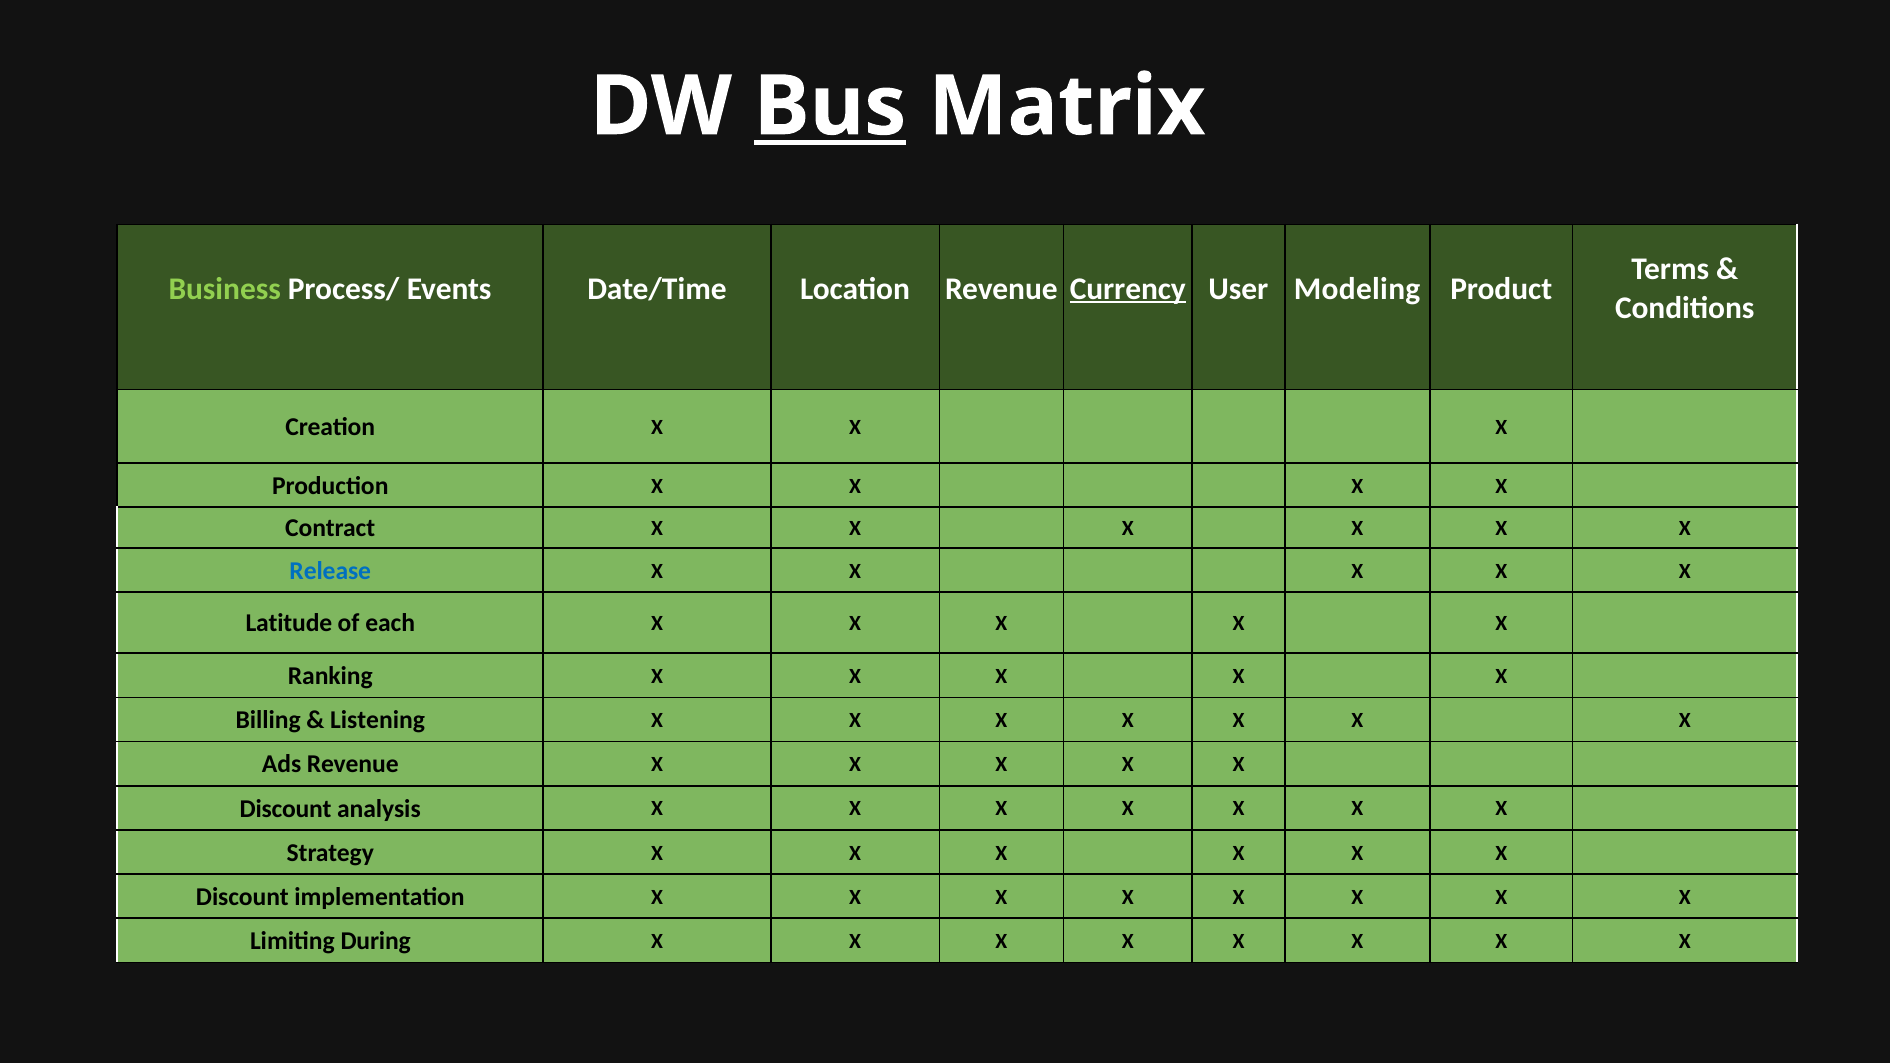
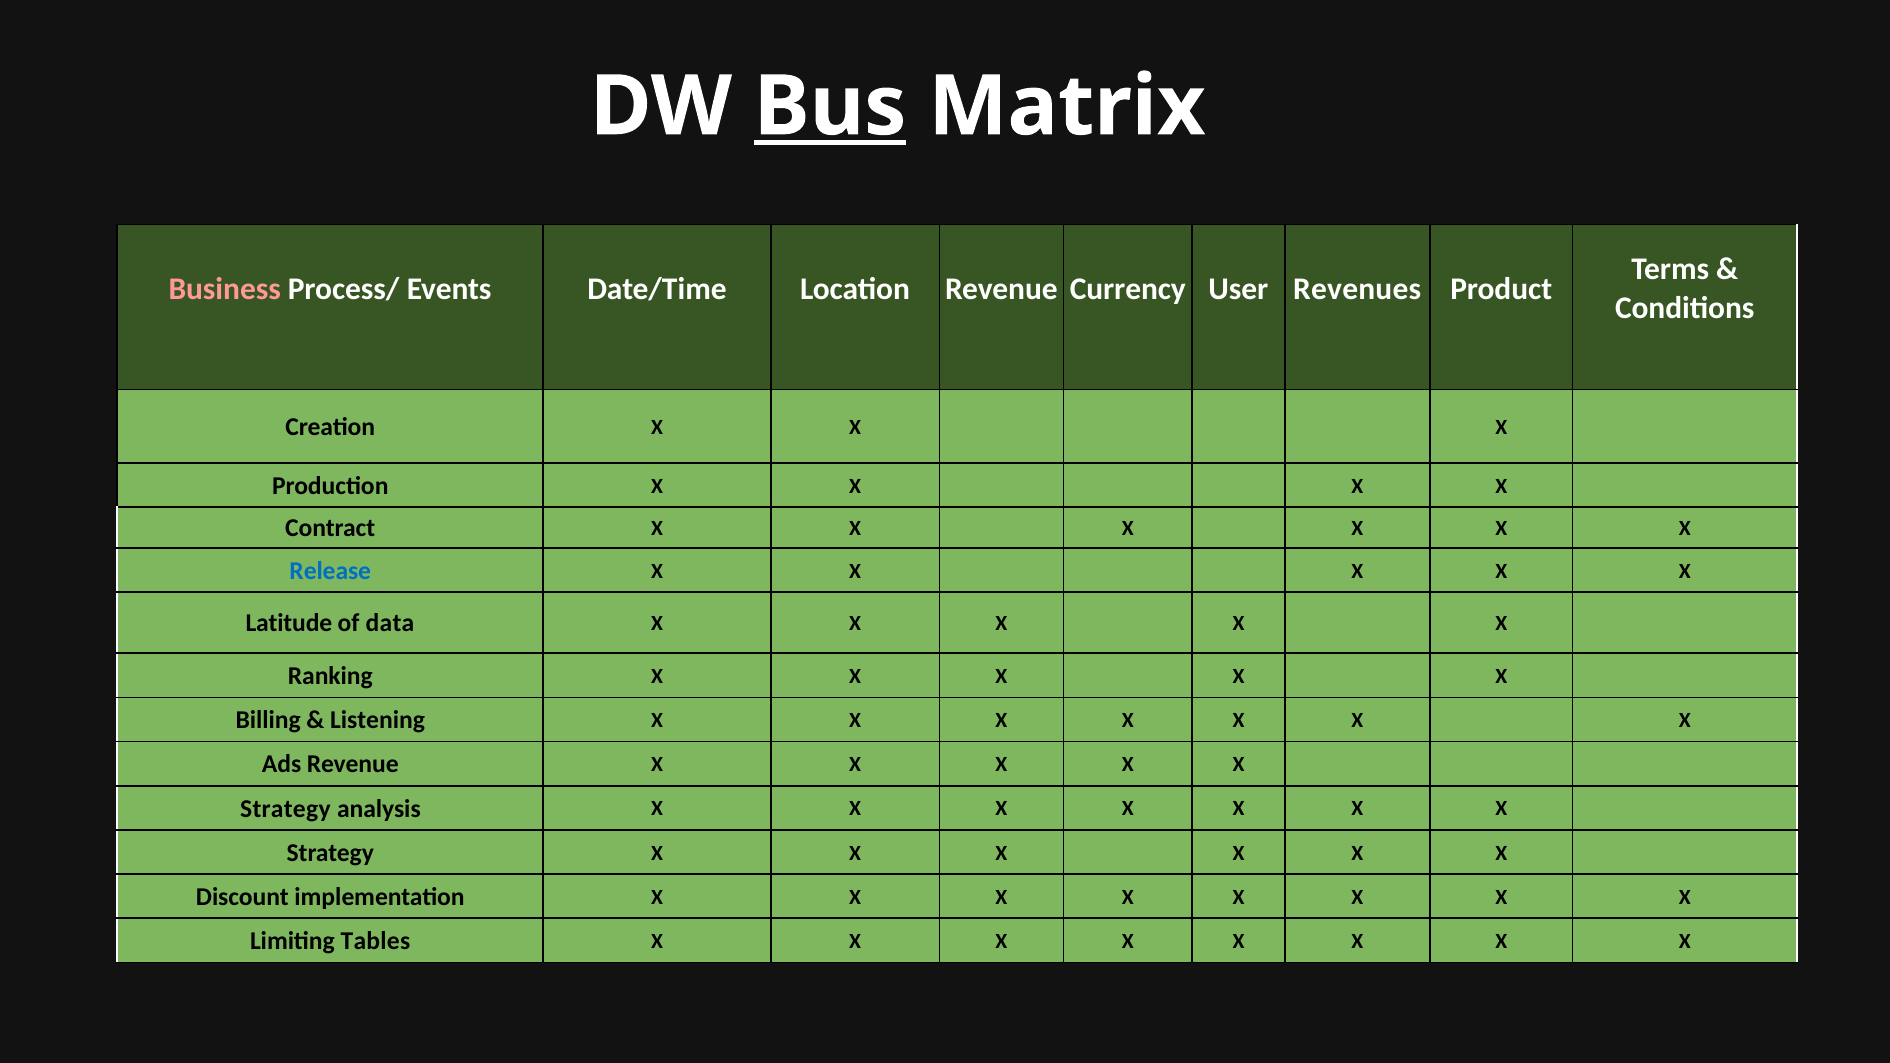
Business colour: light green -> pink (225, 289)
Currency underline: present -> none (1128, 289)
Modeling: Modeling -> Revenues (1357, 289)
each: each -> data (390, 624)
Discount: Discount -> Strategy (285, 809)
During: During -> Tables (375, 941)
